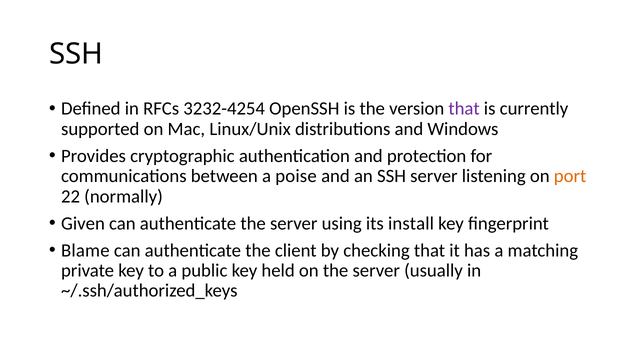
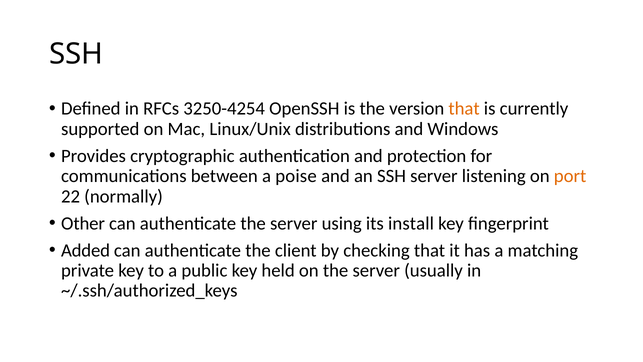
3232-4254: 3232-4254 -> 3250-4254 (224, 109)
that colour: purple -> orange (464, 109)
Given: Given -> Other (83, 223)
Blame: Blame -> Added (86, 250)
